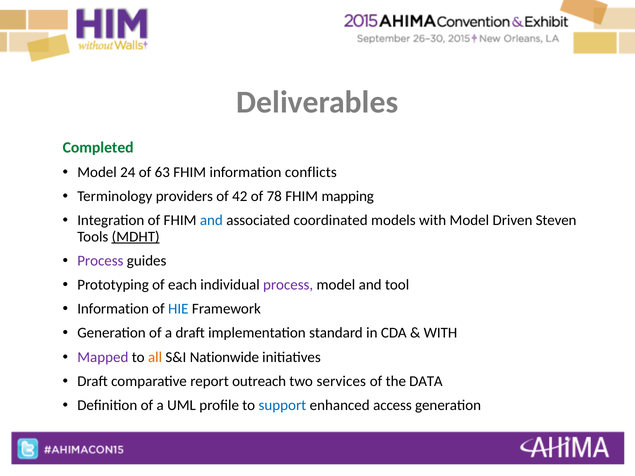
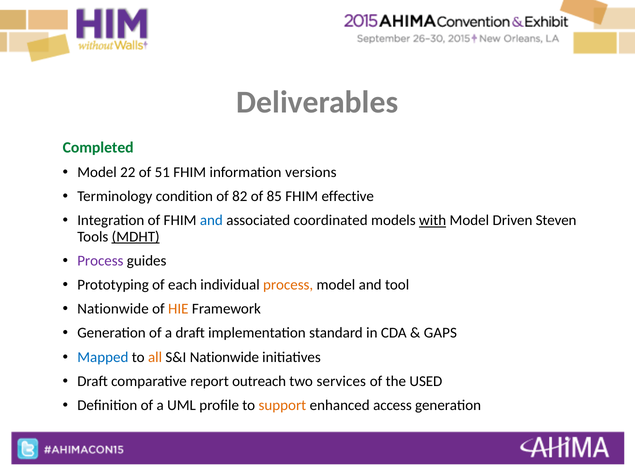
24: 24 -> 22 (128, 172)
63: 63 -> 51 (162, 172)
conflicts: conflicts -> versions (311, 172)
providers: providers -> condition (184, 196)
42: 42 -> 82 (240, 196)
78: 78 -> 85 (274, 196)
mapping: mapping -> effective (348, 196)
with underline: none -> present (433, 221)
process colour: purple -> orange (288, 285)
Information: Information -> Nationwide (113, 309)
HIE colour: blue -> orange (178, 309)
WITH: WITH -> GAPS (440, 333)
Mapped colour: purple -> blue (103, 357)
DATA: DATA -> USED (426, 381)
support colour: blue -> orange (282, 406)
